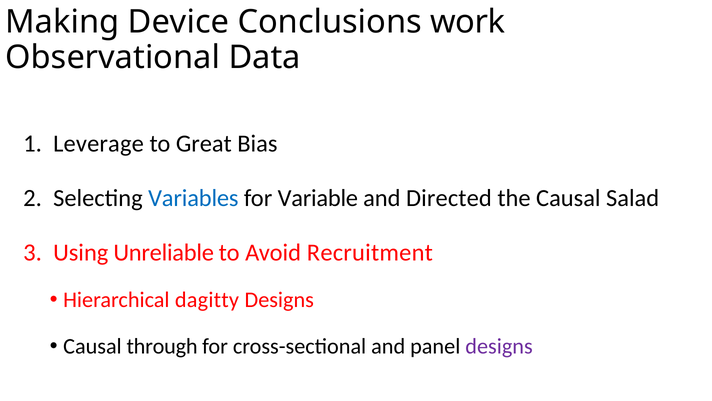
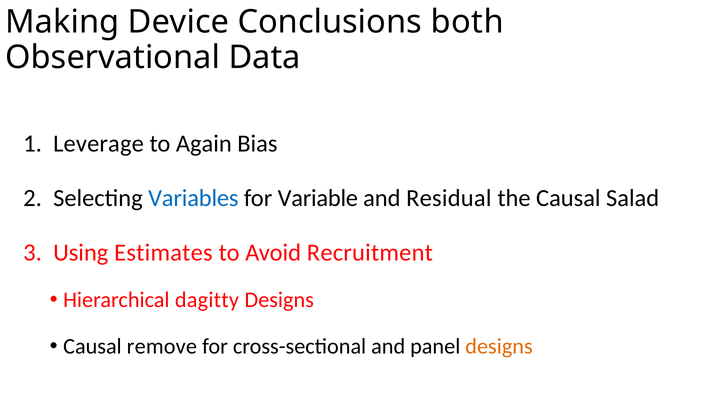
work: work -> both (467, 22)
Great: Great -> Again (204, 143)
Directed: Directed -> Residual (449, 198)
Unreliable: Unreliable -> Estimates (163, 252)
through: through -> remove (162, 346)
designs colour: purple -> orange (499, 346)
